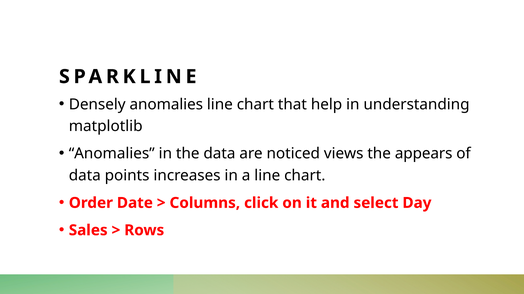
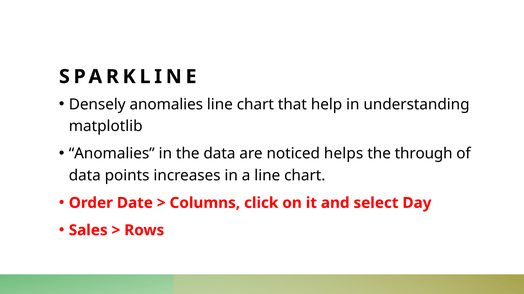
views: views -> helps (344, 154)
appears: appears -> through (424, 154)
